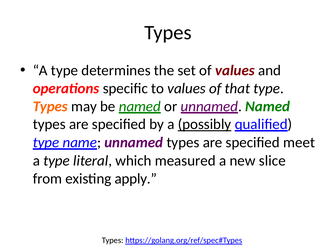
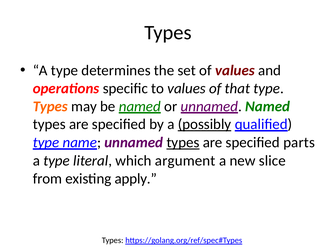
types underline: none -> present (183, 143)
meet: meet -> parts (299, 143)
measured: measured -> argument (185, 161)
